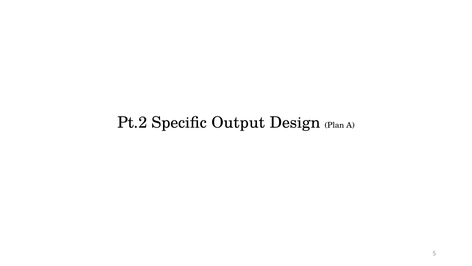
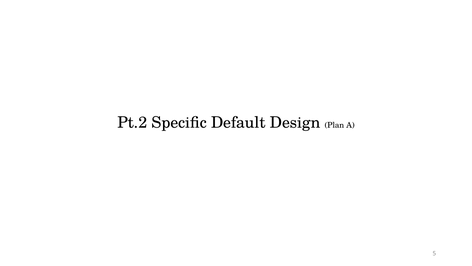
Output: Output -> Default (238, 122)
